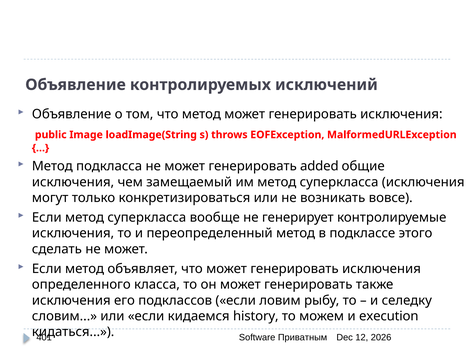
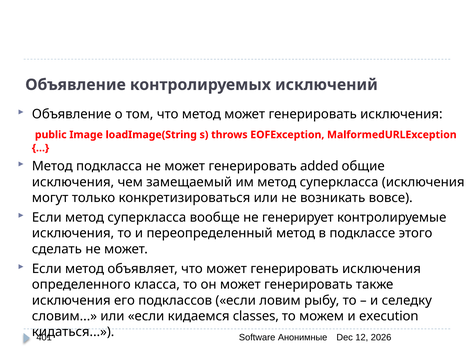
history: history -> classes (256, 317)
Приватным: Приватным -> Анонимные (303, 338)
